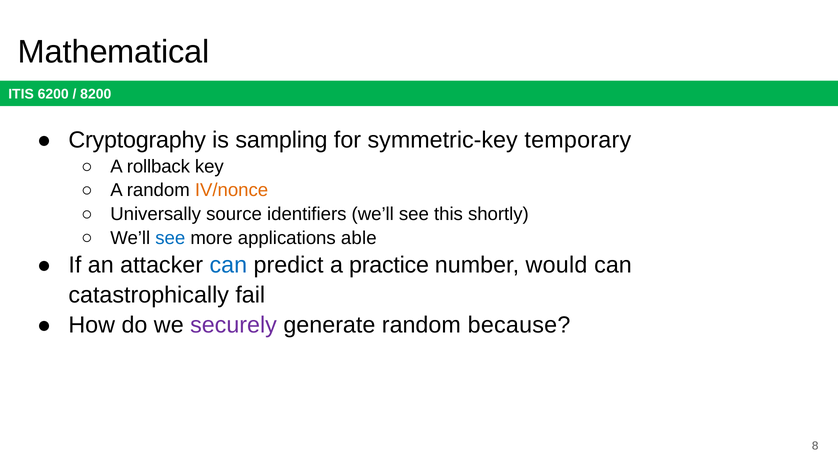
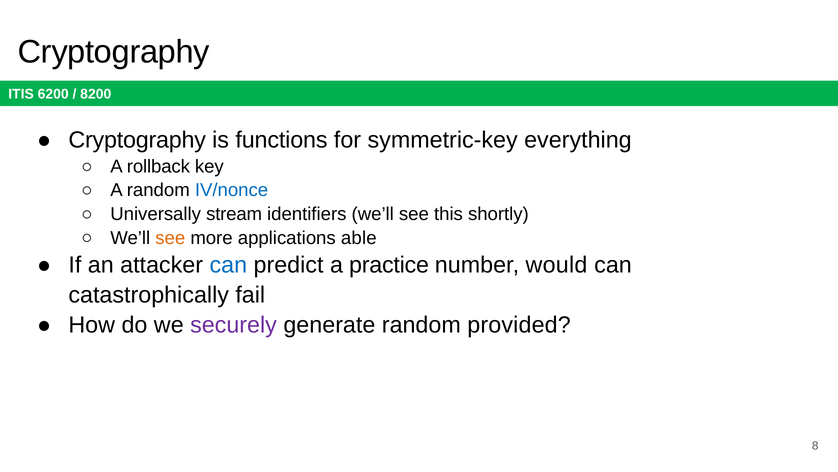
Mathematical: Mathematical -> Cryptography (114, 52)
sampling: sampling -> functions (282, 140)
temporary: temporary -> everything (578, 140)
IV/nonce colour: orange -> blue (232, 190)
source: source -> stream (234, 214)
see colour: blue -> orange (170, 238)
because: because -> provided (519, 325)
